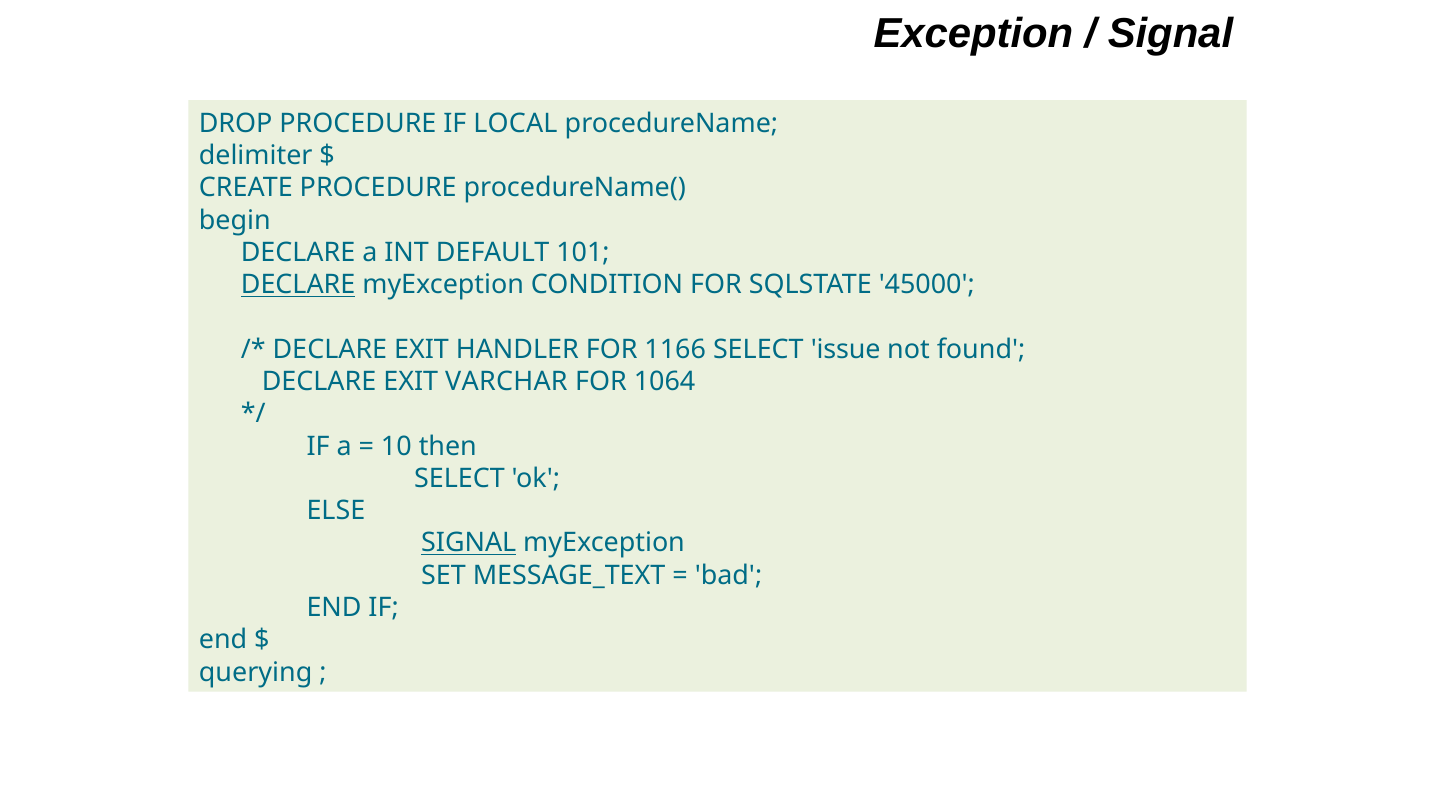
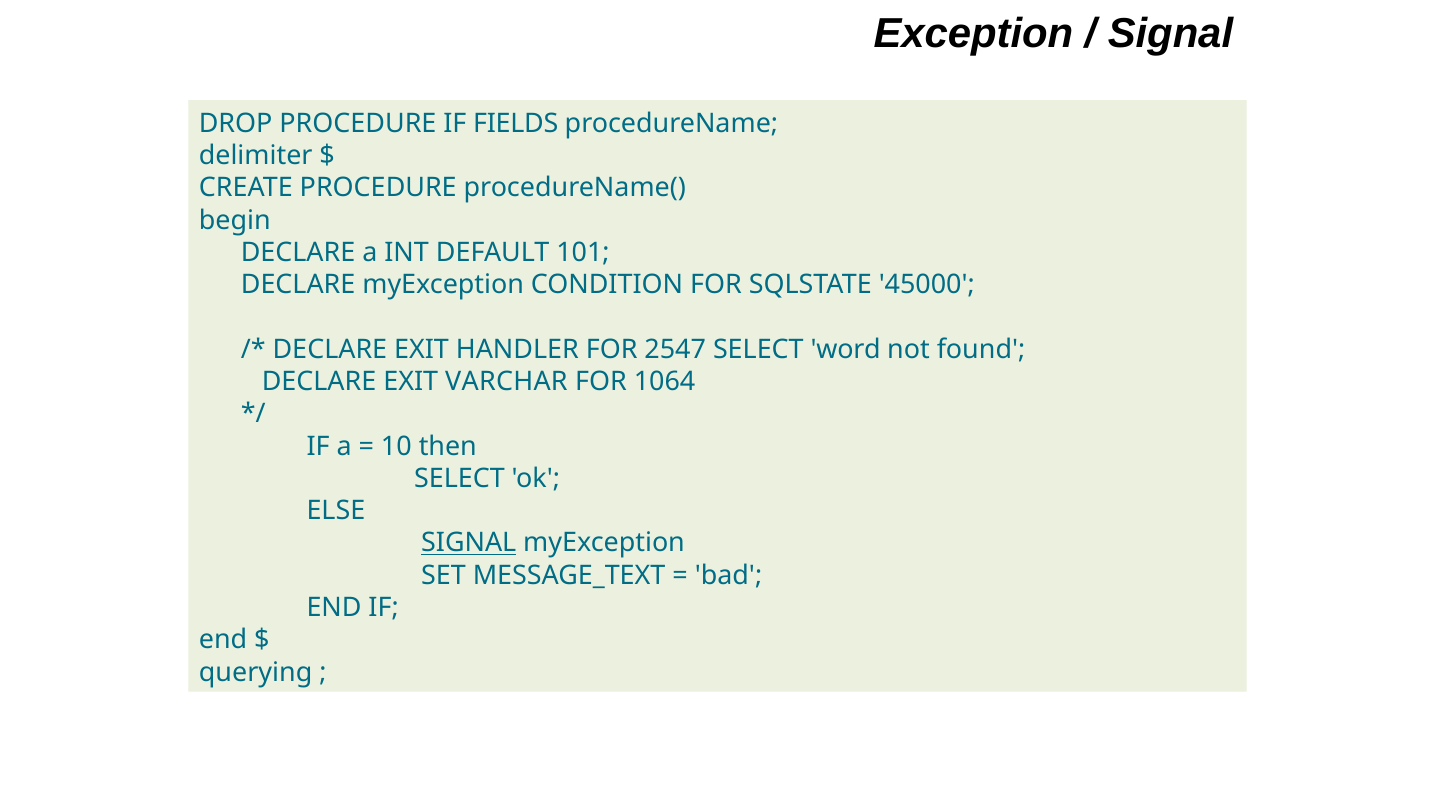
LOCAL: LOCAL -> FIELDS (516, 123)
DECLARE underline: present -> none (298, 285)
1166: 1166 -> 2547 (675, 350)
issue: issue -> word (846, 350)
